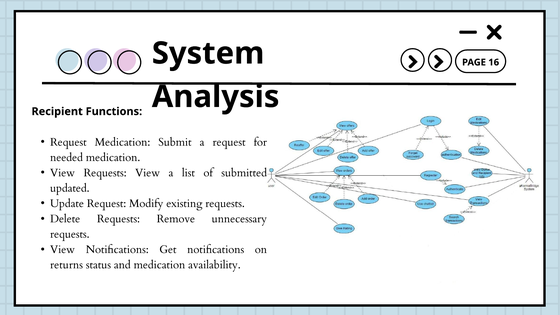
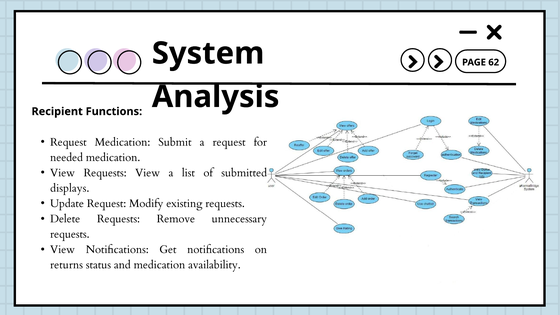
16: 16 -> 62 (494, 62)
updated: updated -> displays (70, 188)
